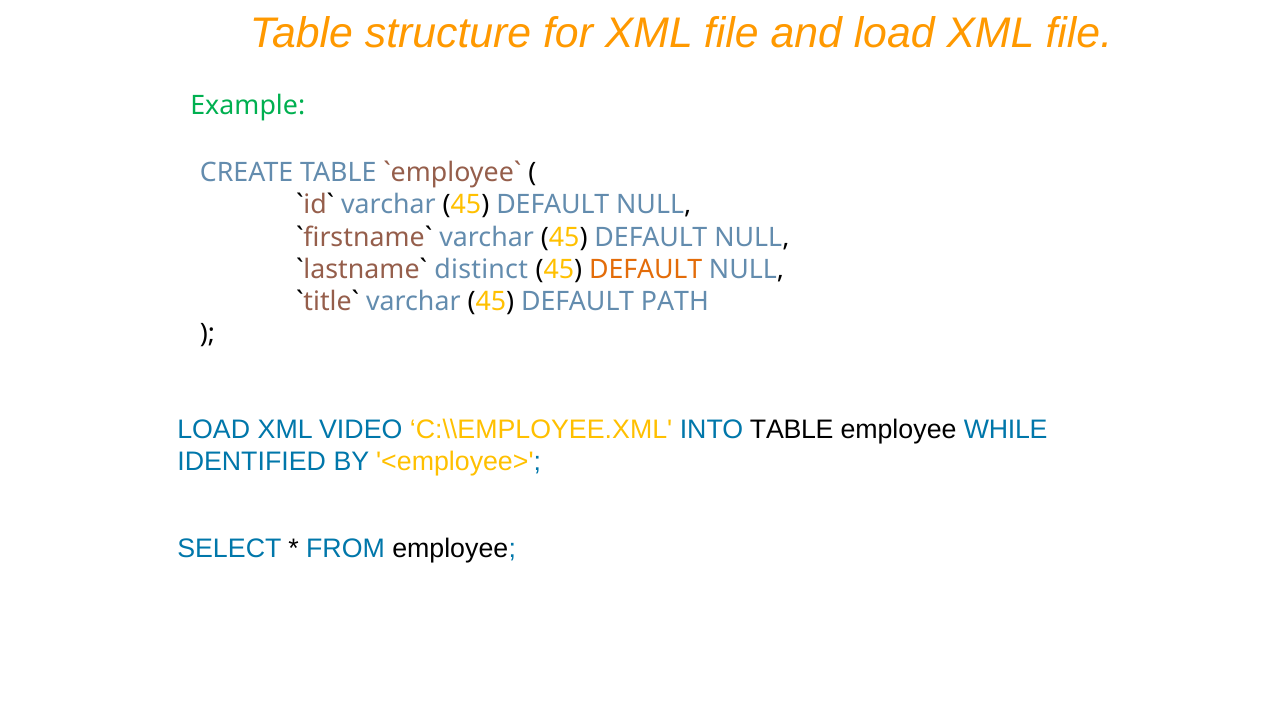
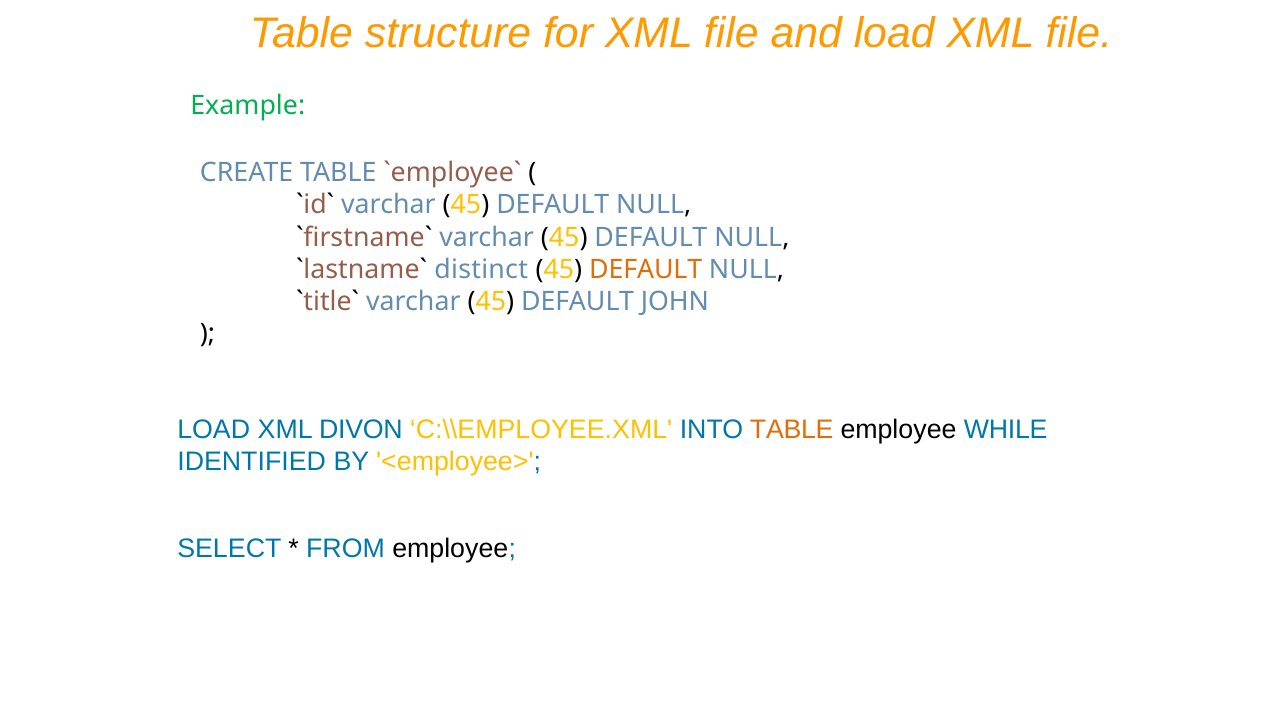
PATH: PATH -> JOHN (675, 301)
VIDEO: VIDEO -> DIVON (361, 429)
TABLE colour: black -> orange (792, 429)
